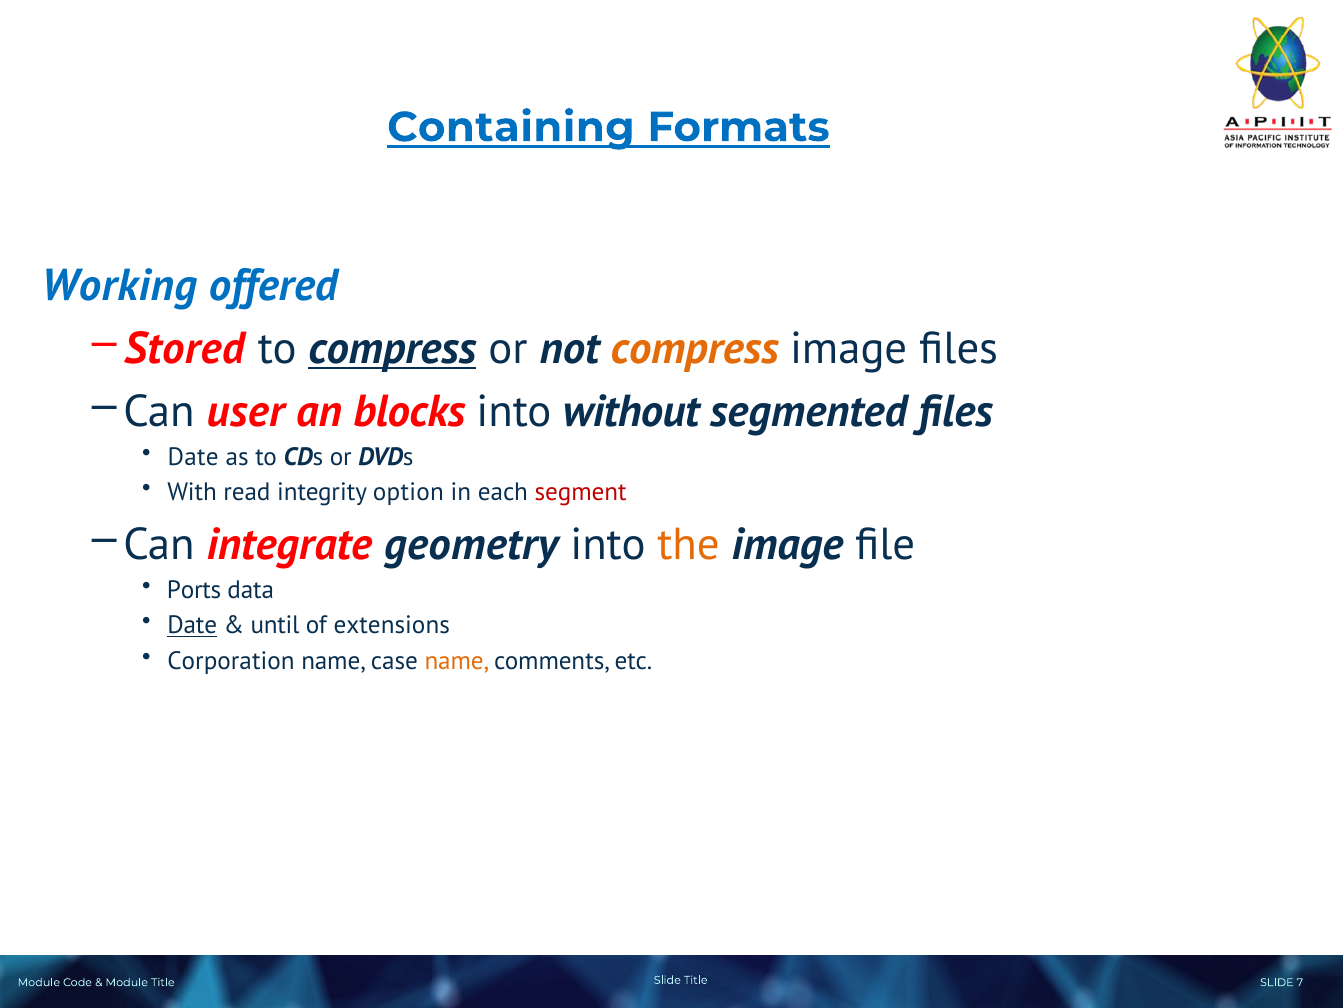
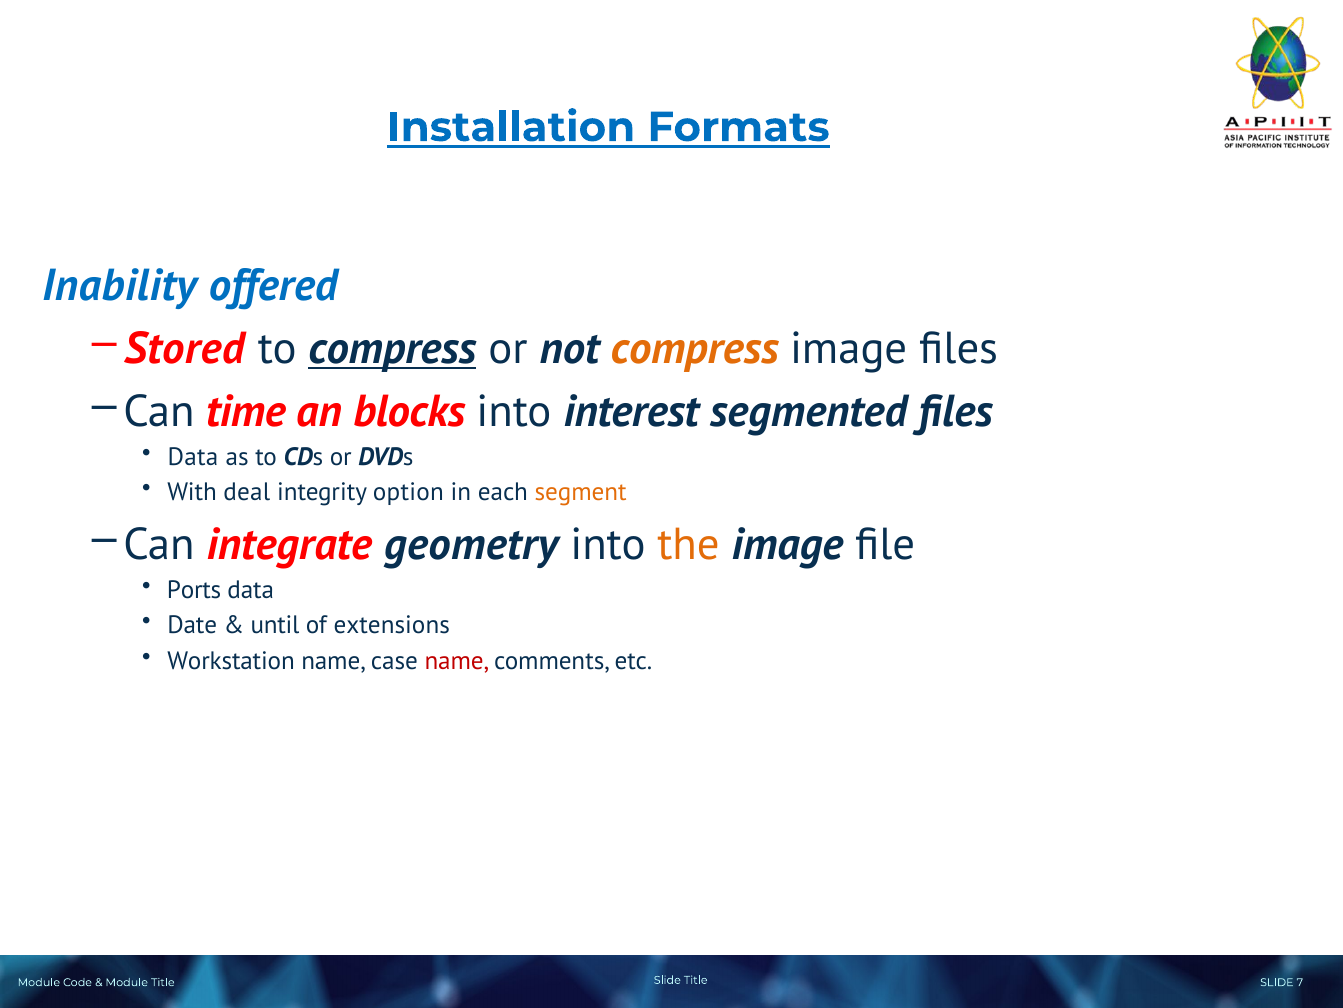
Containing: Containing -> Installation (511, 127)
Working: Working -> Inability (119, 286)
user: user -> time (246, 411)
without: without -> interest (631, 411)
Date: Date -> Data (193, 457)
read: read -> deal (247, 492)
segment colour: red -> orange (581, 492)
Date underline: present -> none (192, 625)
Corporation: Corporation -> Workstation (231, 660)
name colour: orange -> red (457, 660)
